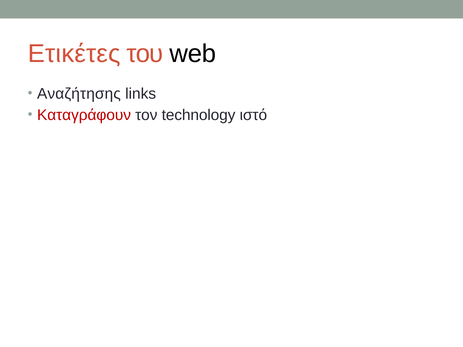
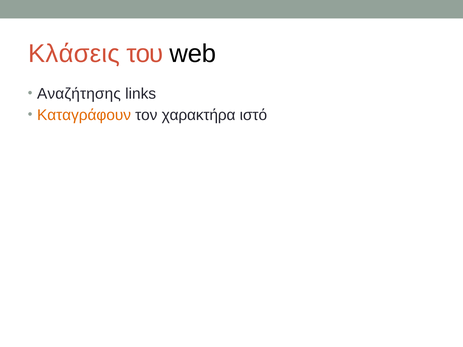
Ετικέτες: Ετικέτες -> Κλάσεις (74, 54)
Καταγράφουν colour: red -> orange (84, 115)
technology: technology -> χαρακτήρα (199, 115)
